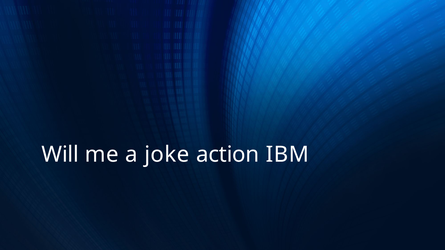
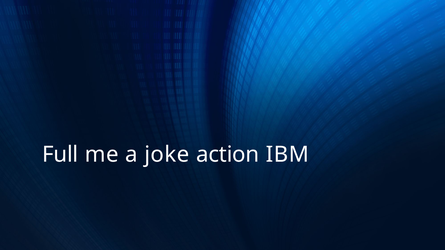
Will: Will -> Full (60, 155)
